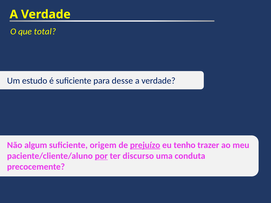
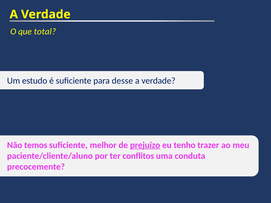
algum: algum -> temos (36, 145)
origem: origem -> melhor (103, 145)
por underline: present -> none (101, 156)
discurso: discurso -> conflitos (138, 156)
